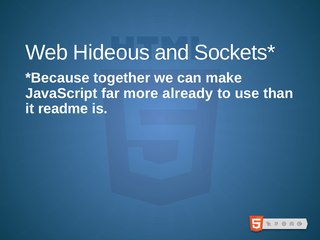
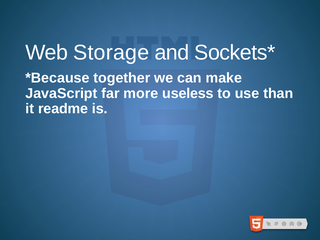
Hideous: Hideous -> Storage (111, 52)
already: already -> useless (188, 93)
